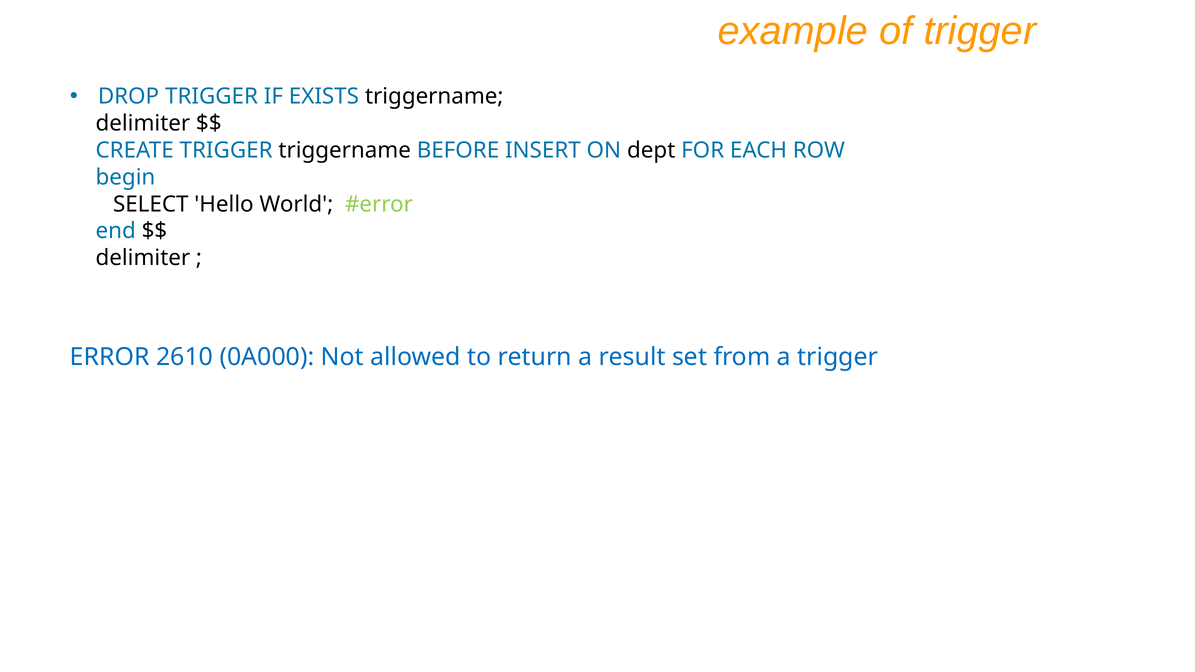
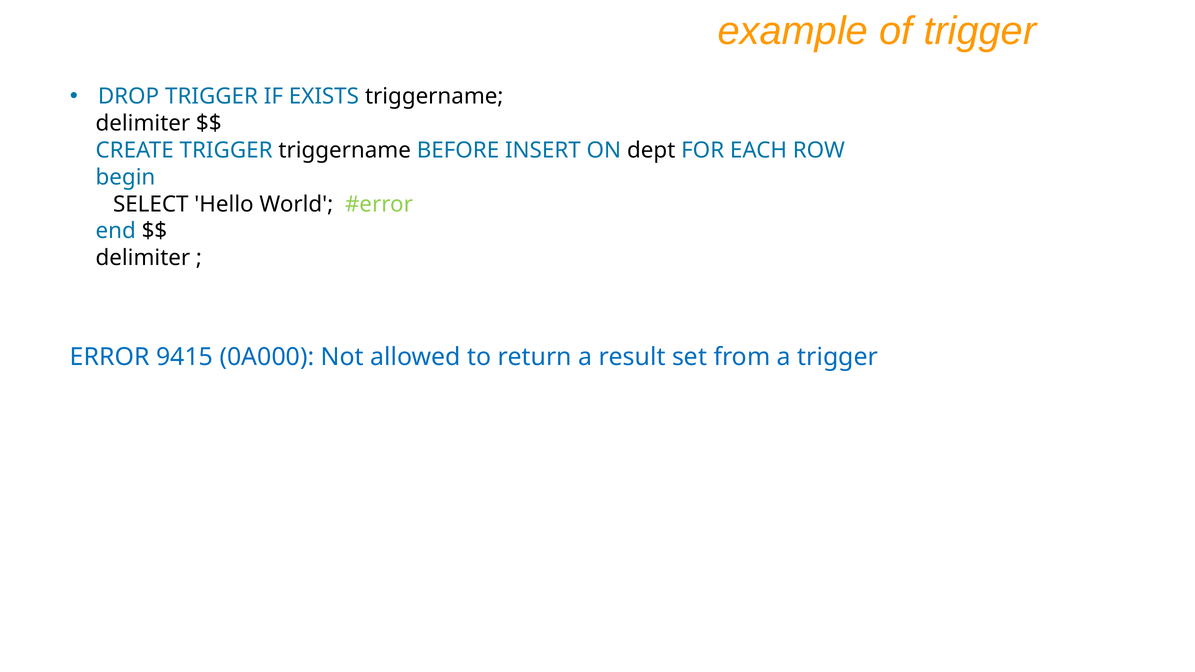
2610: 2610 -> 9415 (185, 357)
